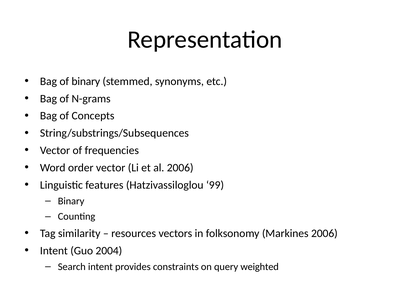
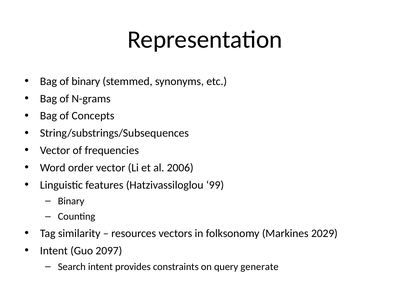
Markines 2006: 2006 -> 2029 (324, 234)
2004: 2004 -> 2097 (109, 251)
weighted: weighted -> generate (260, 267)
